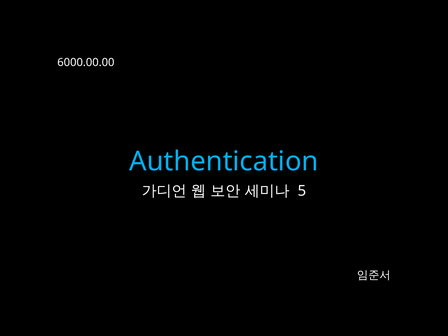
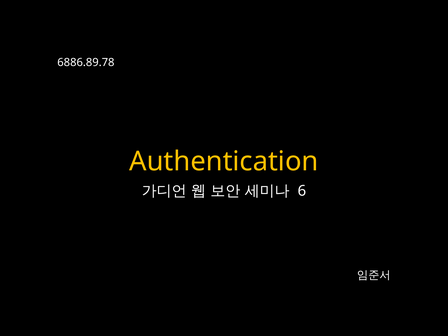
6000.00.00: 6000.00.00 -> 6886.89.78 (86, 63)
Authentication colour: light blue -> yellow (224, 162)
5: 5 -> 6 (302, 191)
